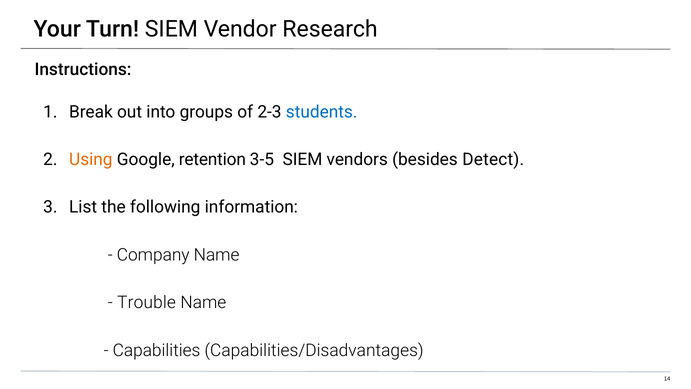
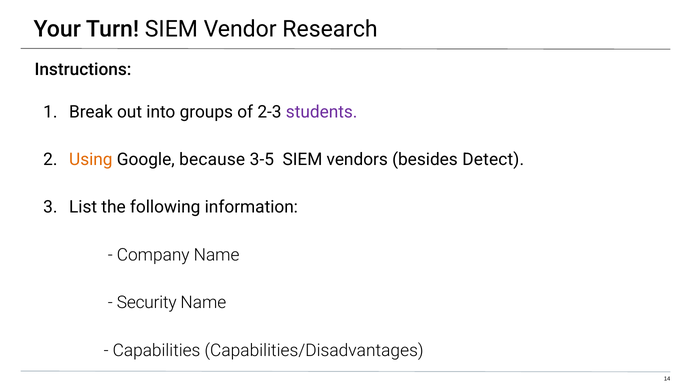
students colour: blue -> purple (322, 112)
retention: retention -> because (212, 159)
Trouble: Trouble -> Security (147, 302)
